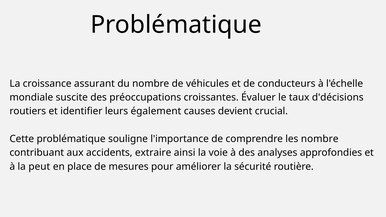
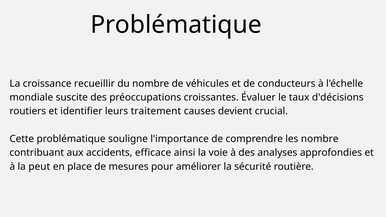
assurant: assurant -> recueillir (94, 84)
également: également -> traitement (156, 111)
extraire: extraire -> efficace (153, 153)
